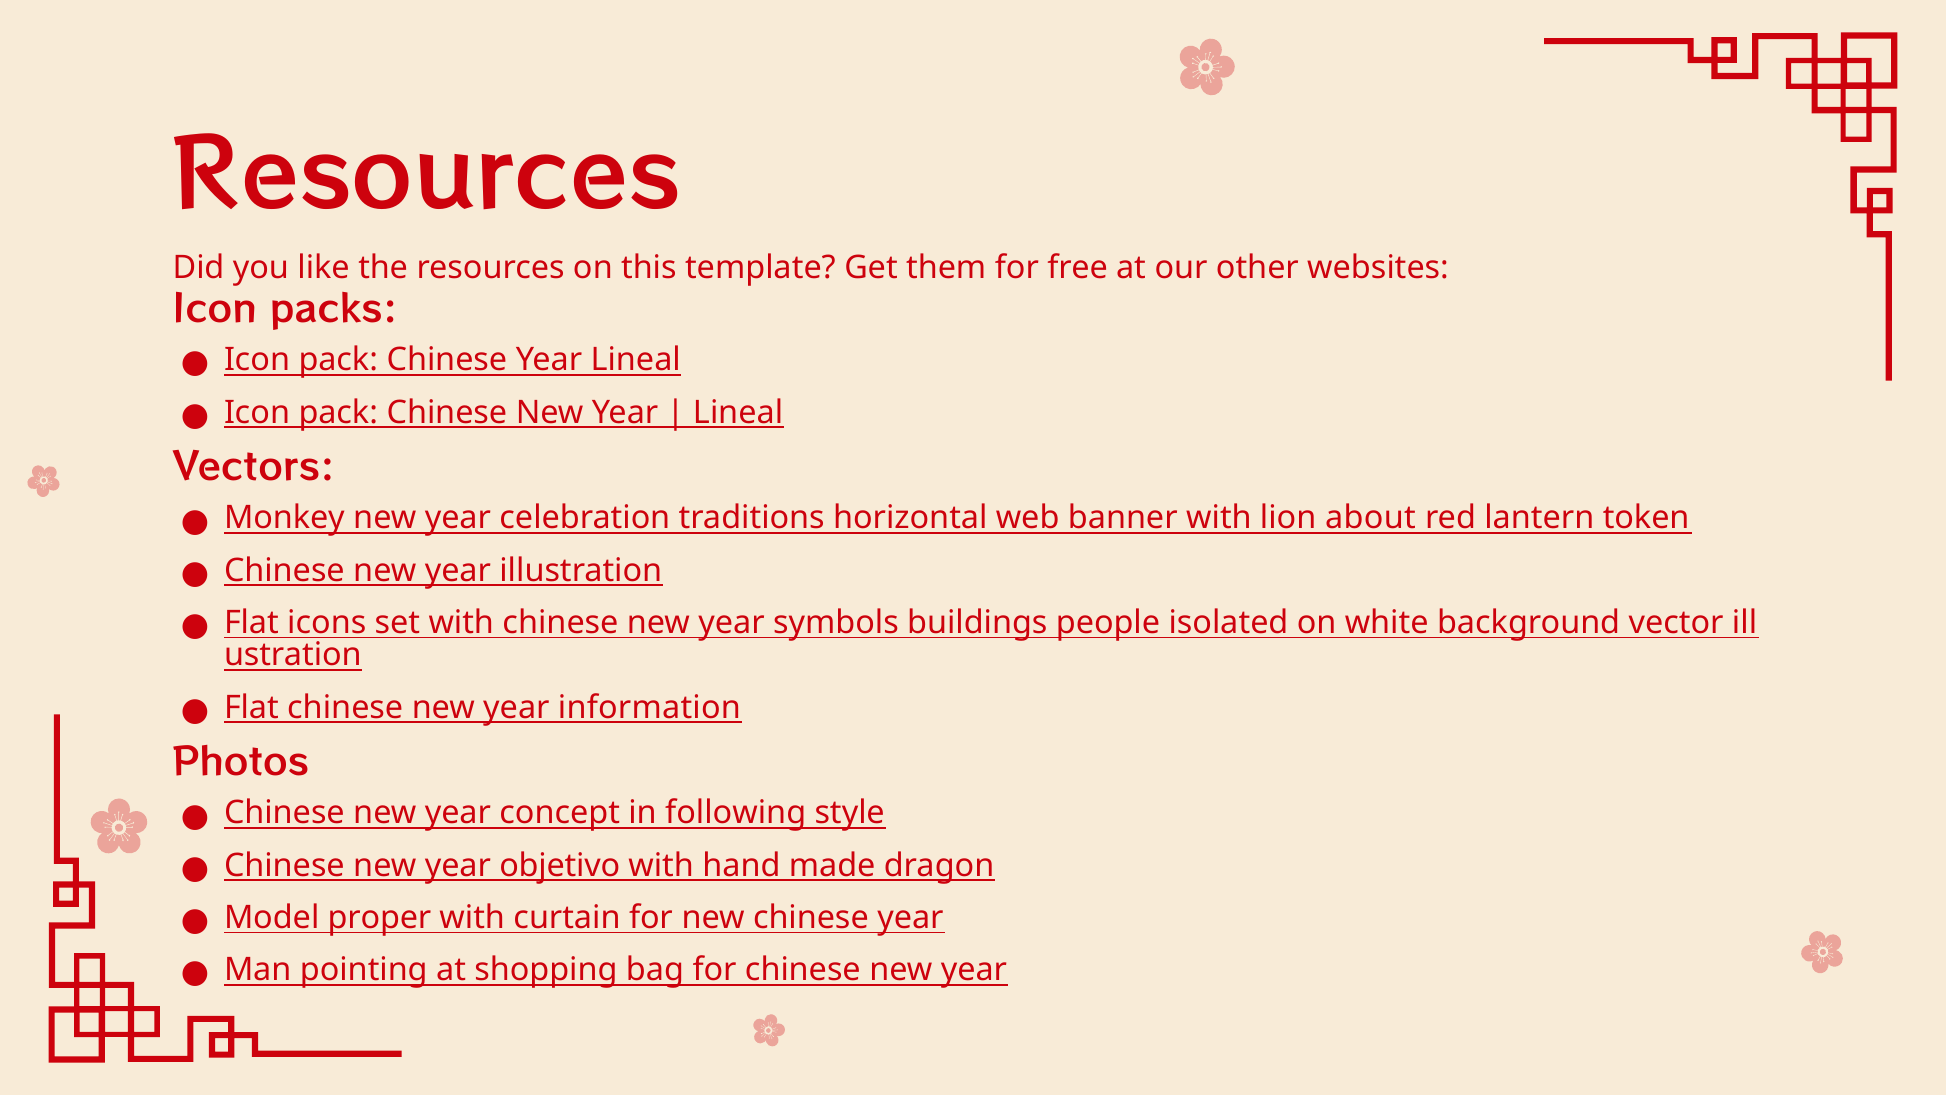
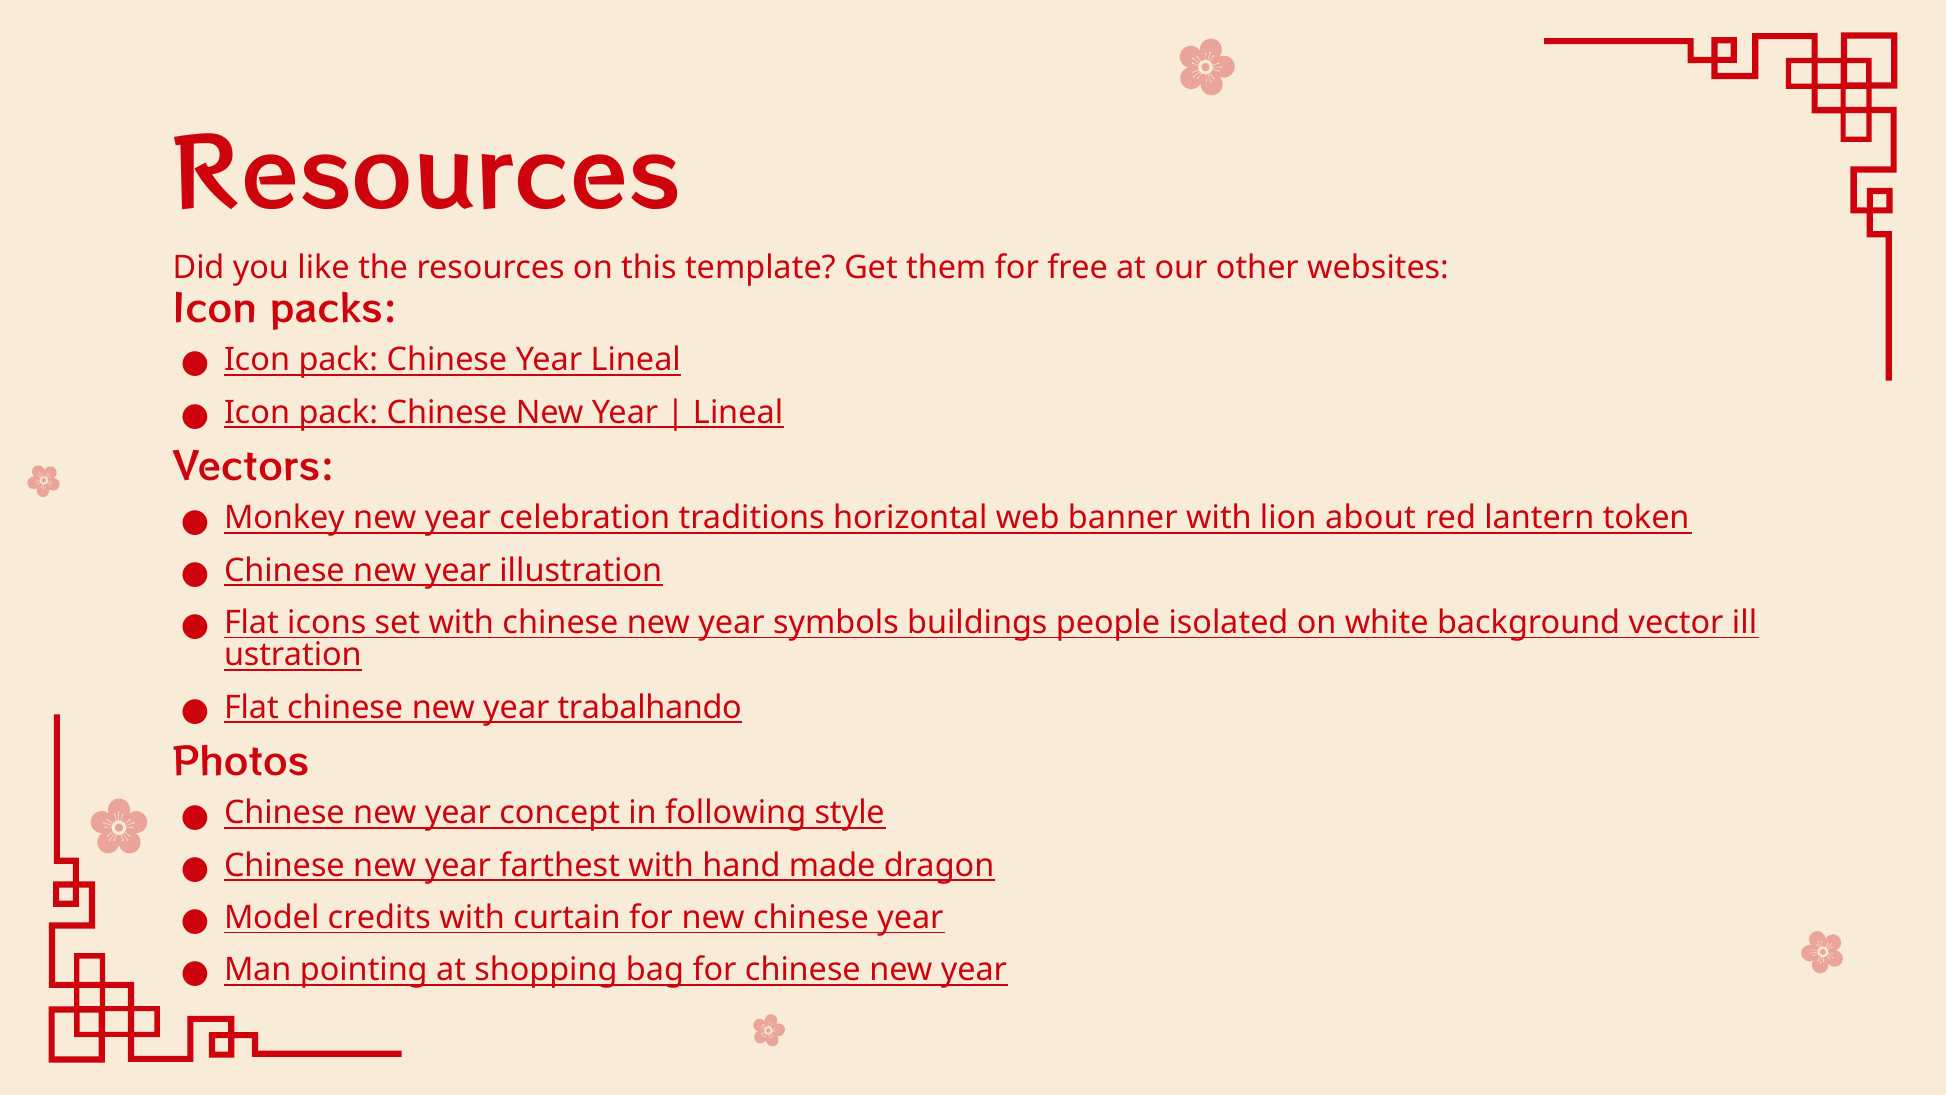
information: information -> trabalhando (650, 707)
objetivo: objetivo -> farthest (560, 865)
proper: proper -> credits (379, 917)
